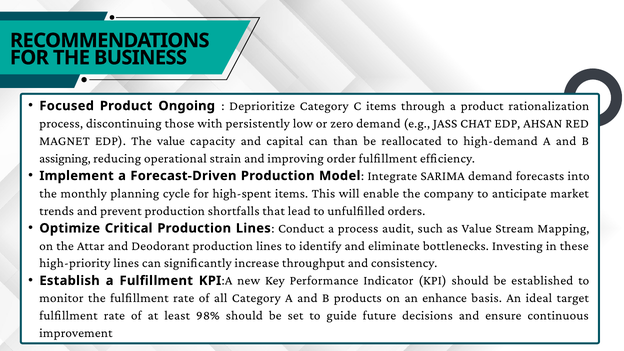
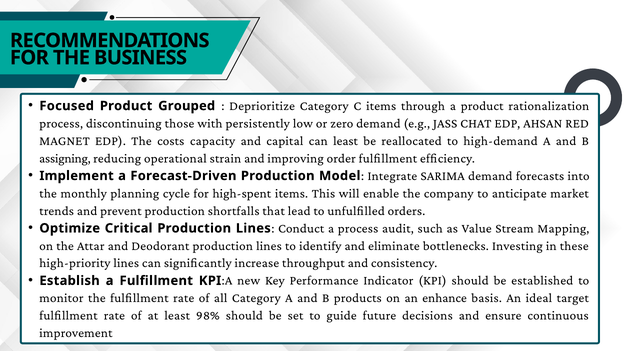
Ongoing: Ongoing -> Grouped (187, 106)
The value: value -> costs (171, 141)
can than: than -> least (346, 141)
